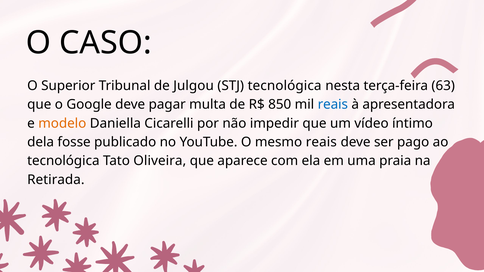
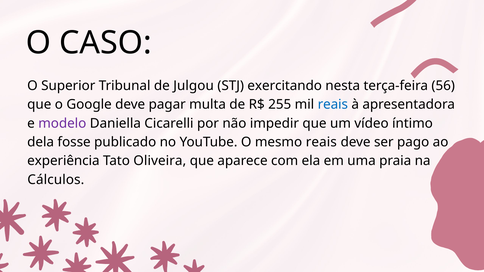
STJ tecnológica: tecnológica -> exercitando (285, 86)
63: 63 -> 56 (443, 86)
850: 850 -> 255 (280, 105)
modelo colour: orange -> purple (62, 123)
tecnológica: tecnológica -> experiência (63, 161)
Retirada: Retirada -> Cálculos (56, 180)
